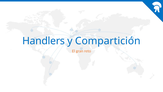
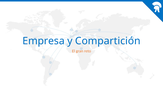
Handlers: Handlers -> Empresa (44, 41)
